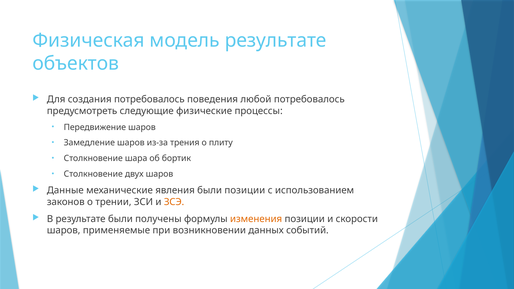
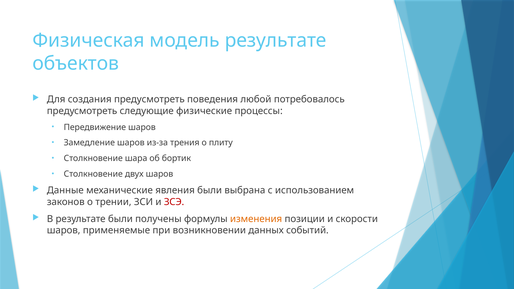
создания потребовалось: потребовалось -> предусмотреть (149, 99)
были позиции: позиции -> выбрана (245, 190)
ЗСЭ colour: orange -> red (174, 202)
